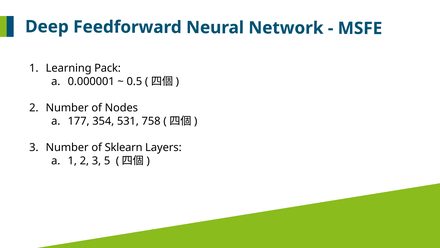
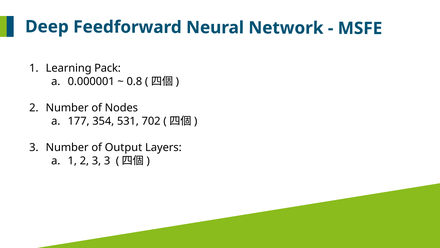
0.5: 0.5 -> 0.8 (134, 81)
758: 758 -> 702 (151, 121)
Sklearn: Sklearn -> Output (123, 147)
3 5: 5 -> 3 (107, 161)
